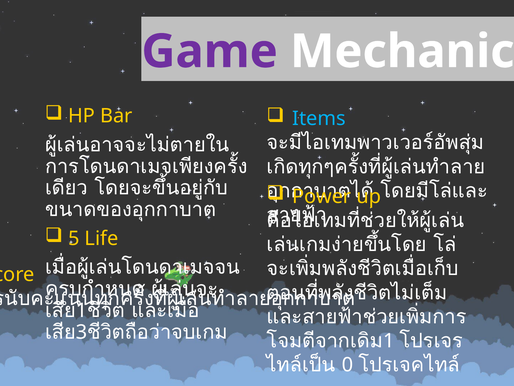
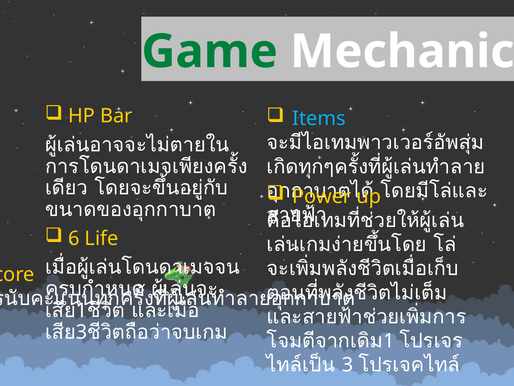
Game colour: purple -> green (210, 52)
5: 5 -> 6 (74, 238)
0: 0 -> 3 (348, 364)
